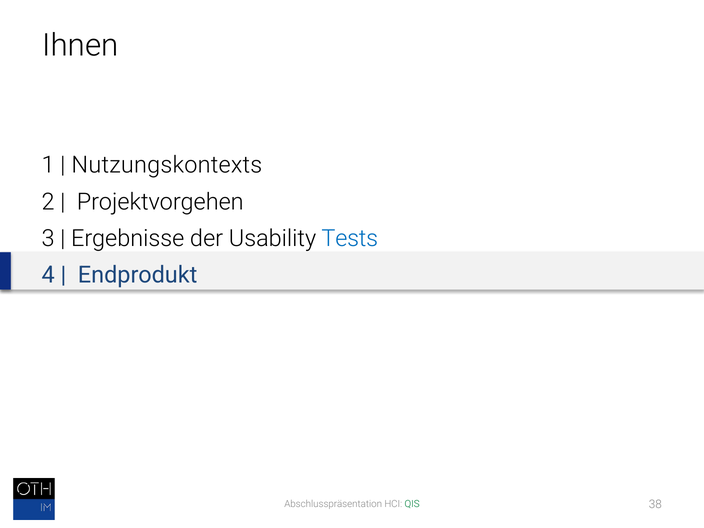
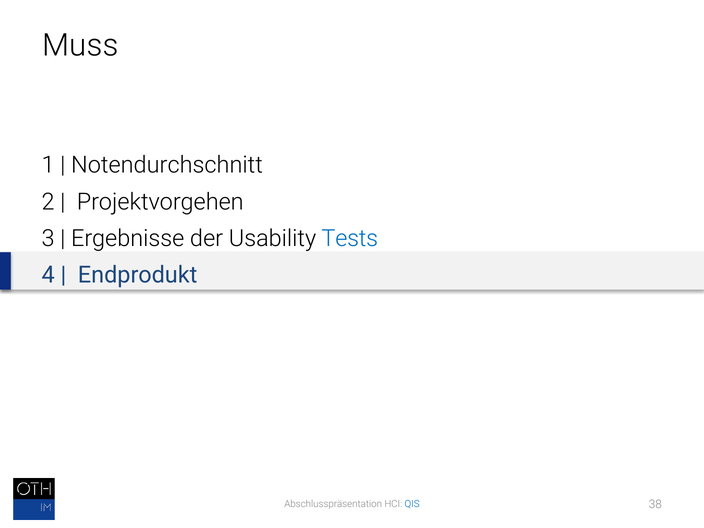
Ihnen: Ihnen -> Muss (80, 46)
Nutzungskontexts: Nutzungskontexts -> Notendurchschnitt (167, 165)
QIS colour: green -> blue (412, 504)
